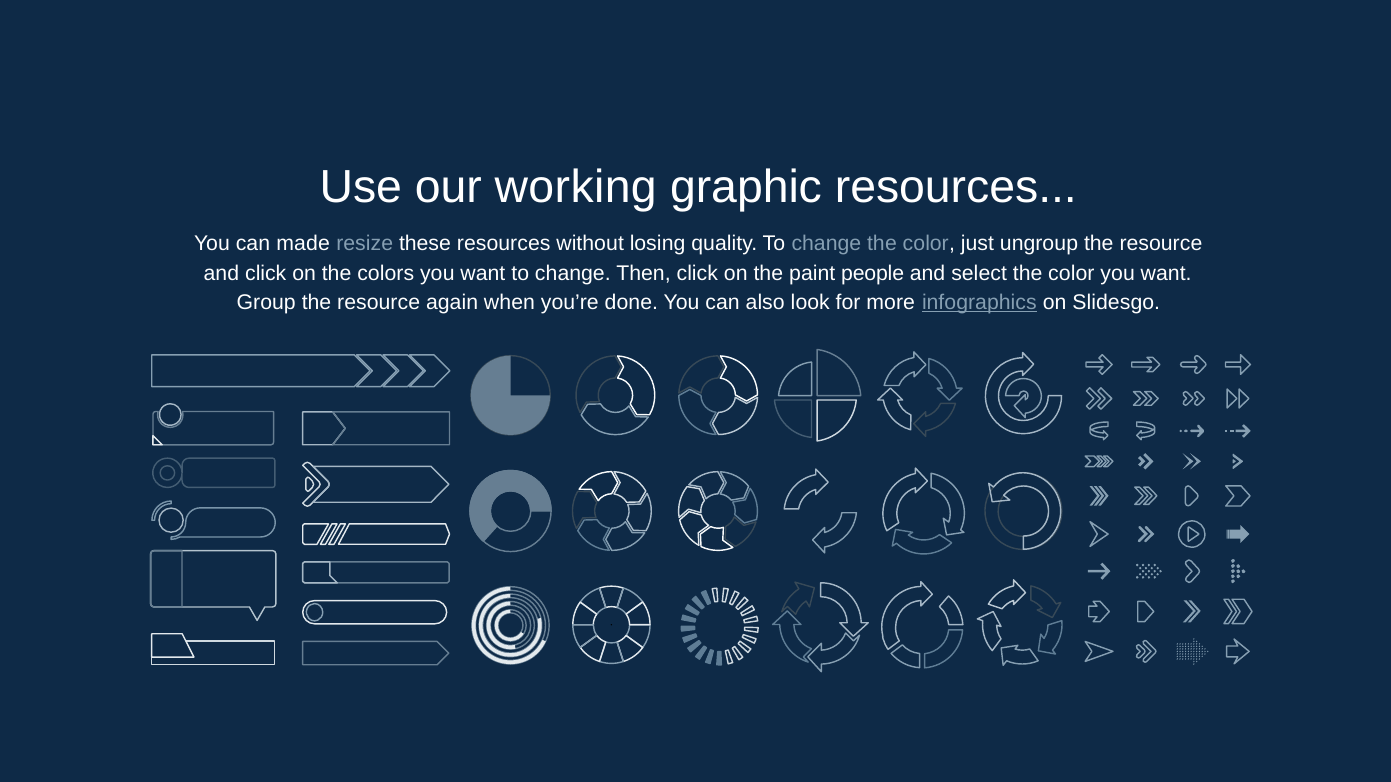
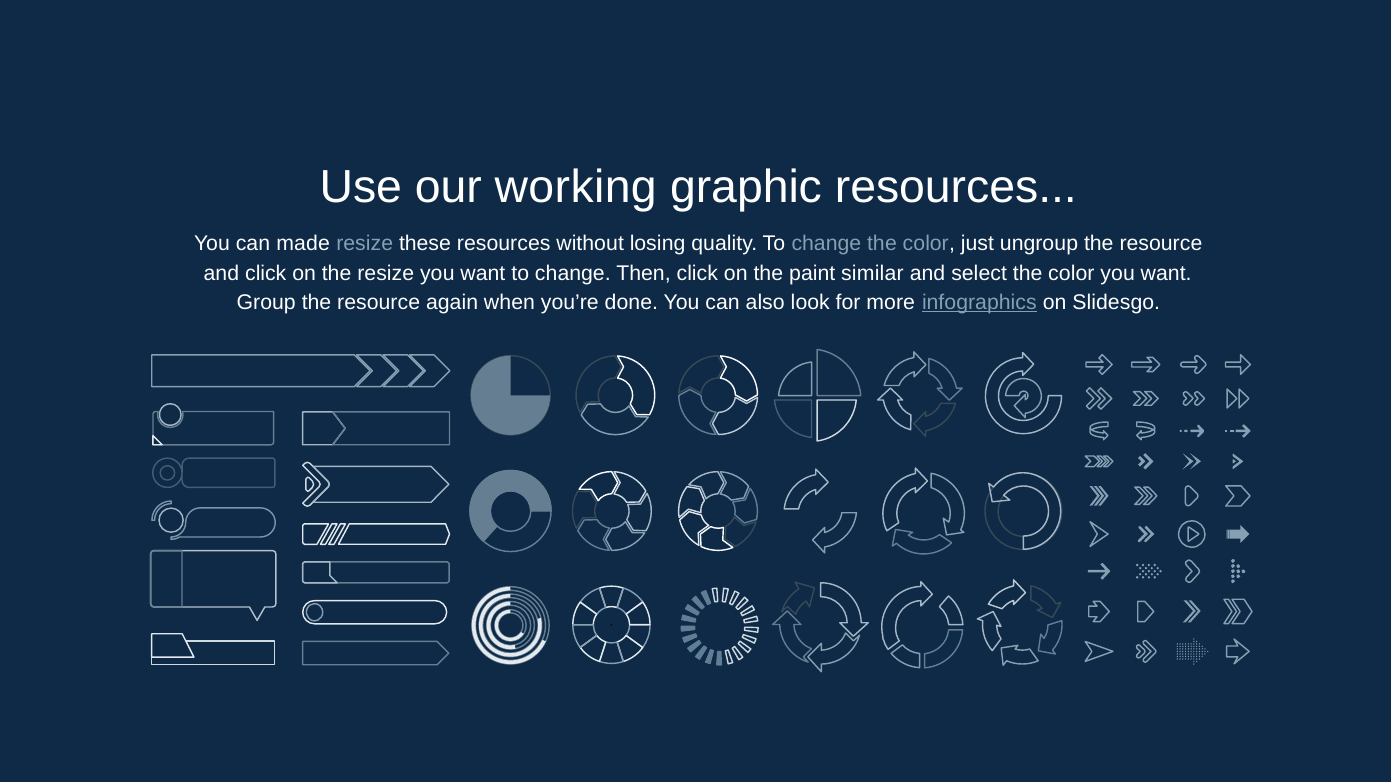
the colors: colors -> resize (386, 273)
people: people -> similar (872, 273)
